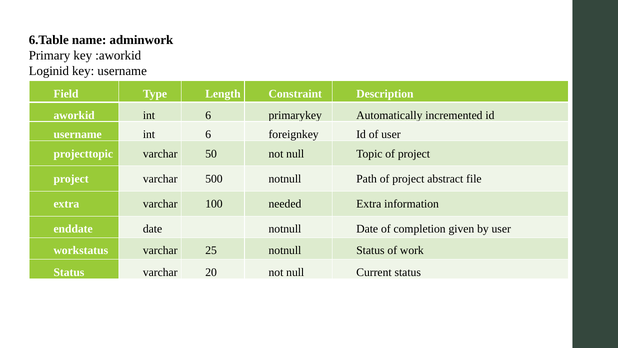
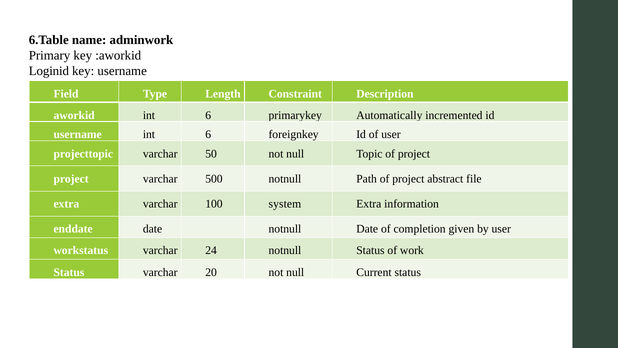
needed: needed -> system (285, 204)
25: 25 -> 24 (211, 250)
